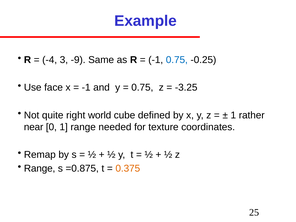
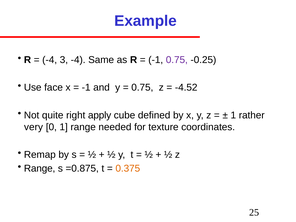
3 -9: -9 -> -4 (78, 60)
0.75 colour: blue -> purple (177, 60)
-3.25: -3.25 -> -4.52 (186, 88)
world: world -> apply (100, 115)
near: near -> very (33, 127)
